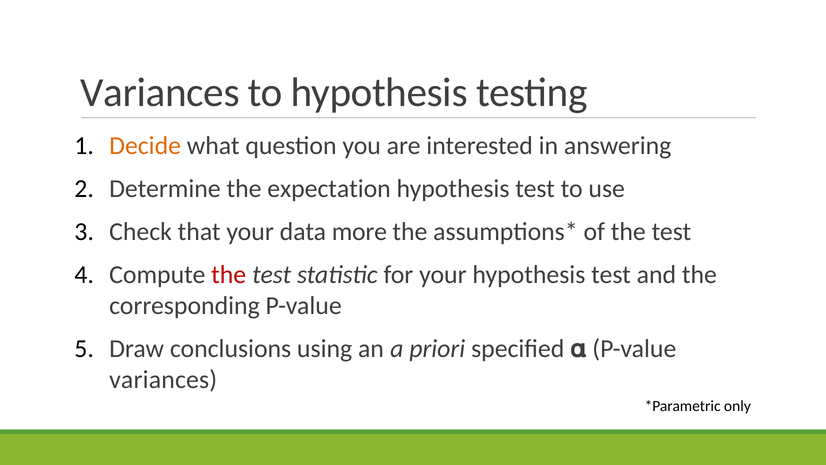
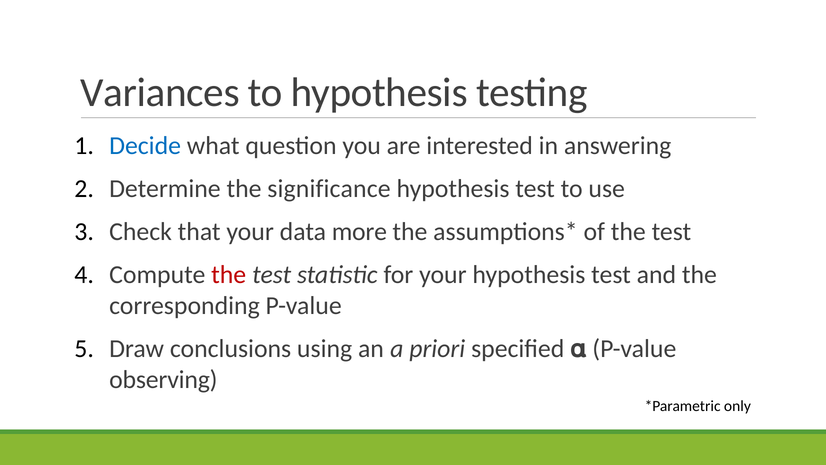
Decide colour: orange -> blue (145, 145)
expectation: expectation -> significance (329, 188)
variances: variances -> observing (163, 379)
